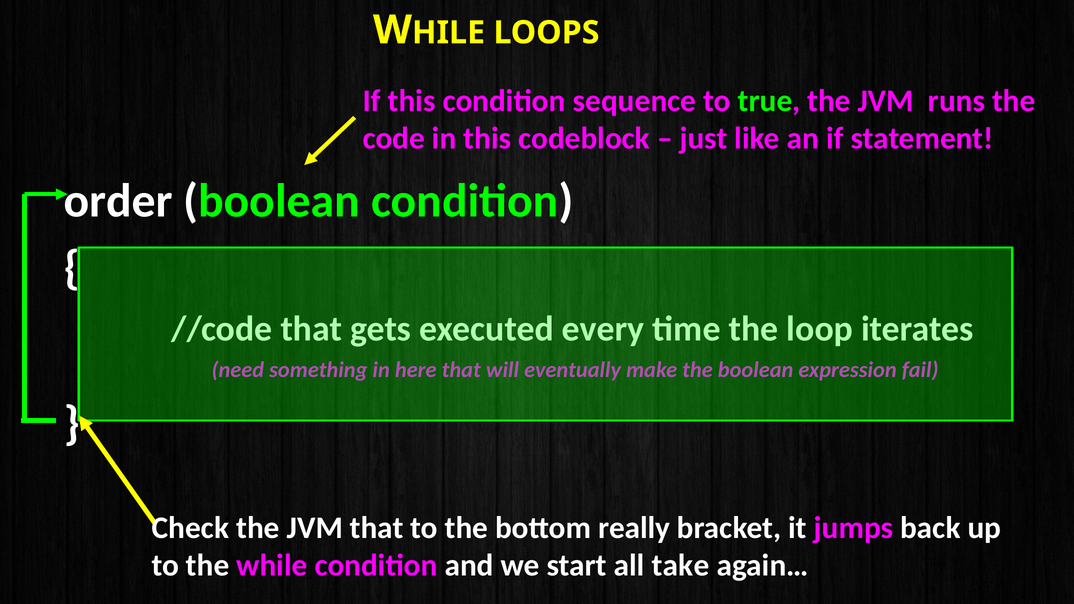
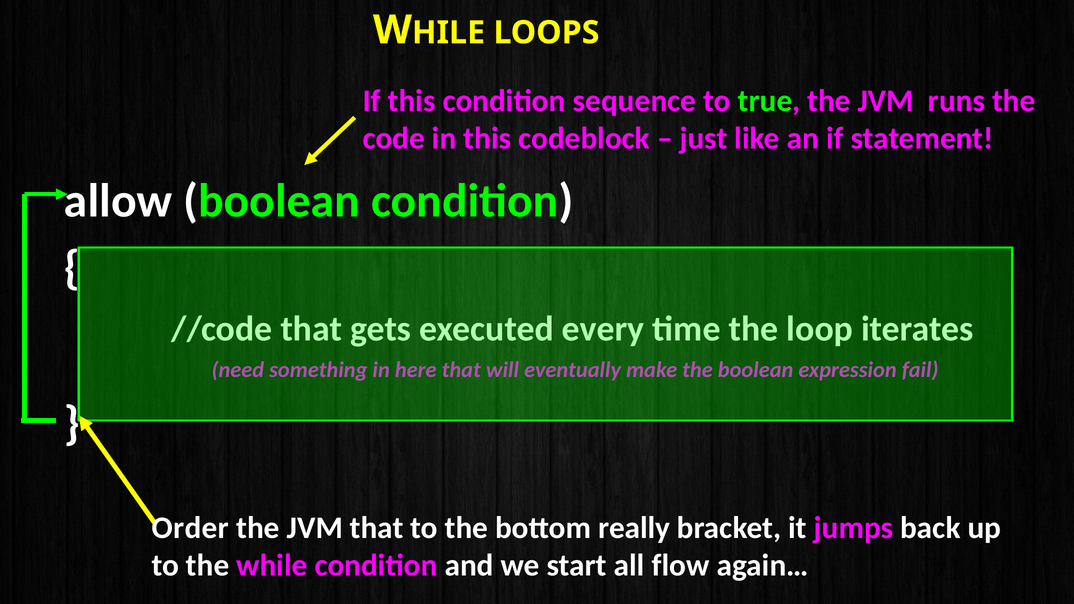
order: order -> allow (118, 201)
Check: Check -> Order (190, 528)
take: take -> flow (681, 566)
